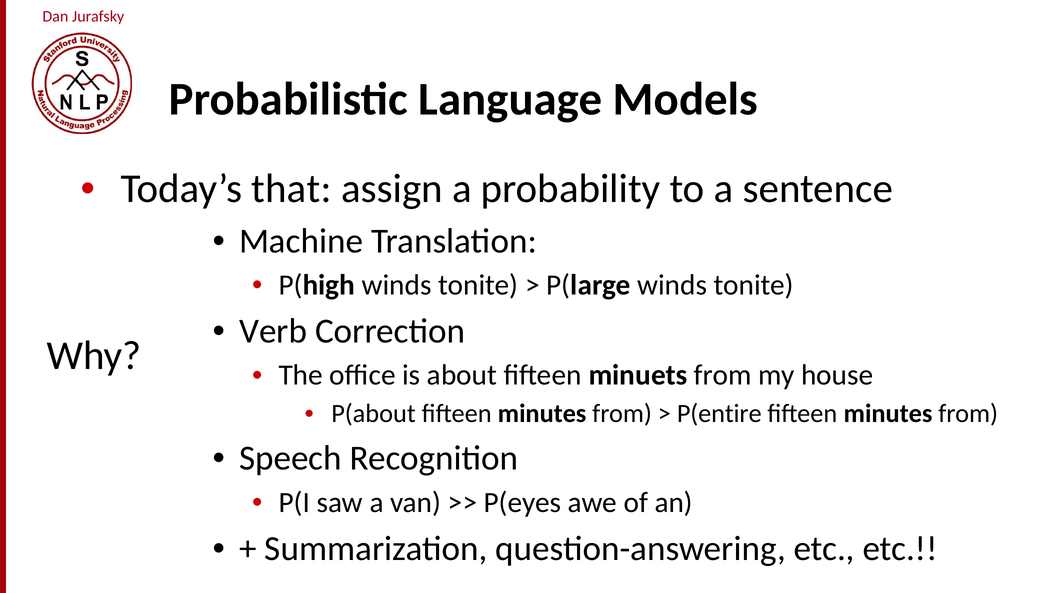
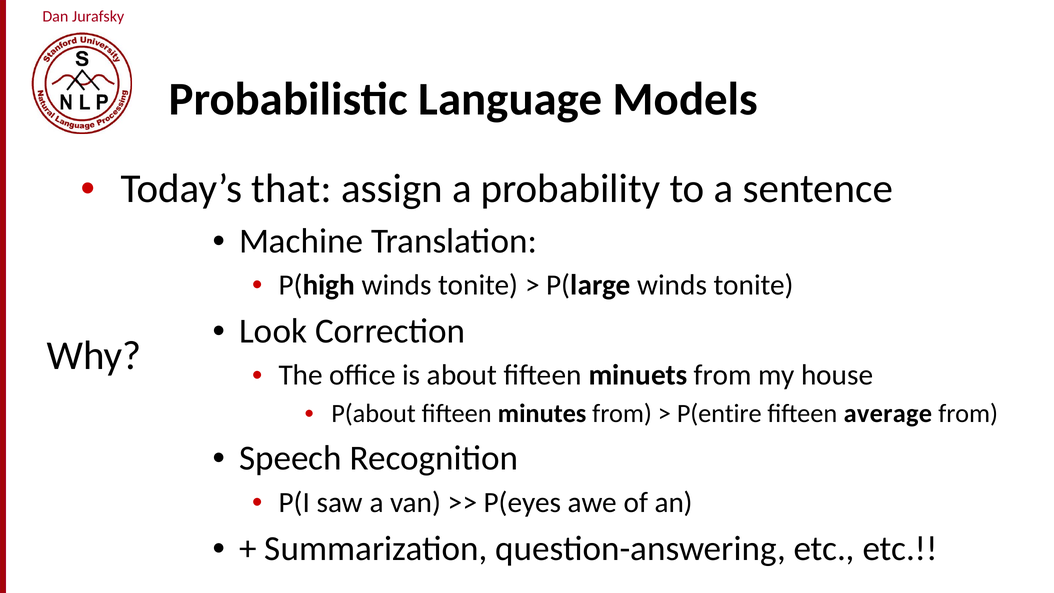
Verb: Verb -> Look (273, 331)
minutes: minutes -> average (888, 414)
